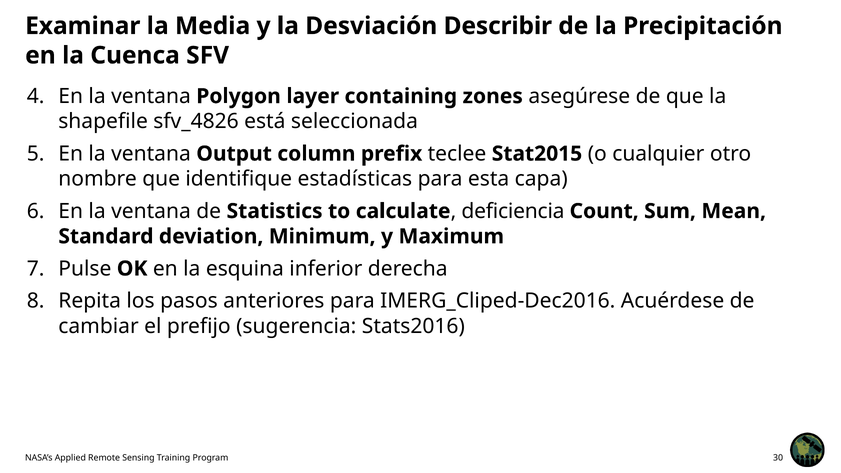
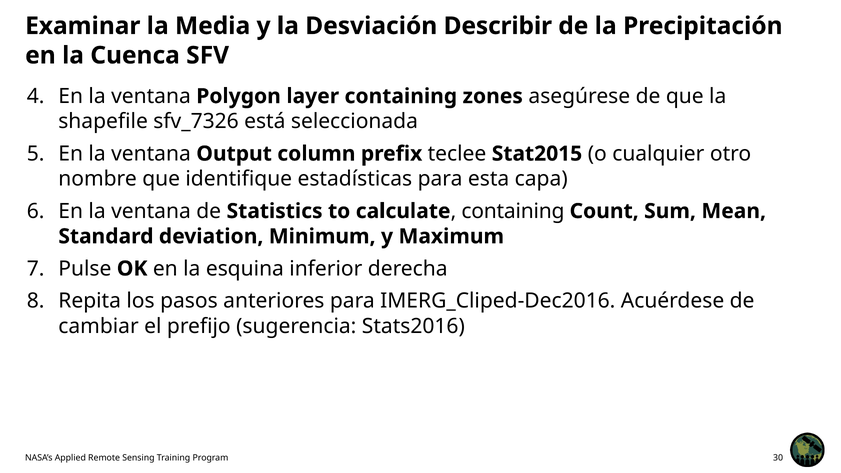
sfv_4826: sfv_4826 -> sfv_7326 (196, 122)
deficiencia: deficiencia -> containing (513, 211)
